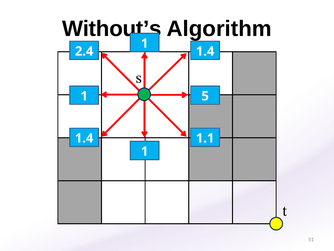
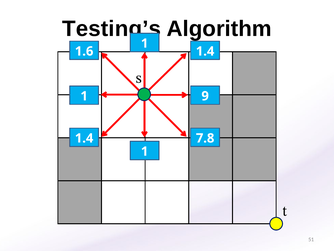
Without’s: Without’s -> Testing’s (112, 29)
2.4: 2.4 -> 1.6 (84, 51)
5: 5 -> 9 (205, 96)
1.1: 1.1 -> 7.8 (205, 138)
